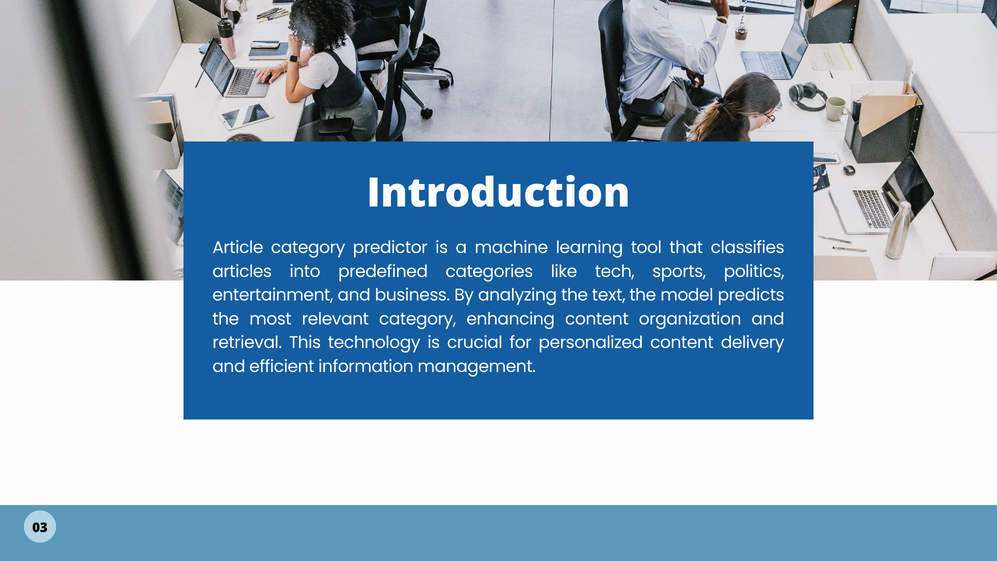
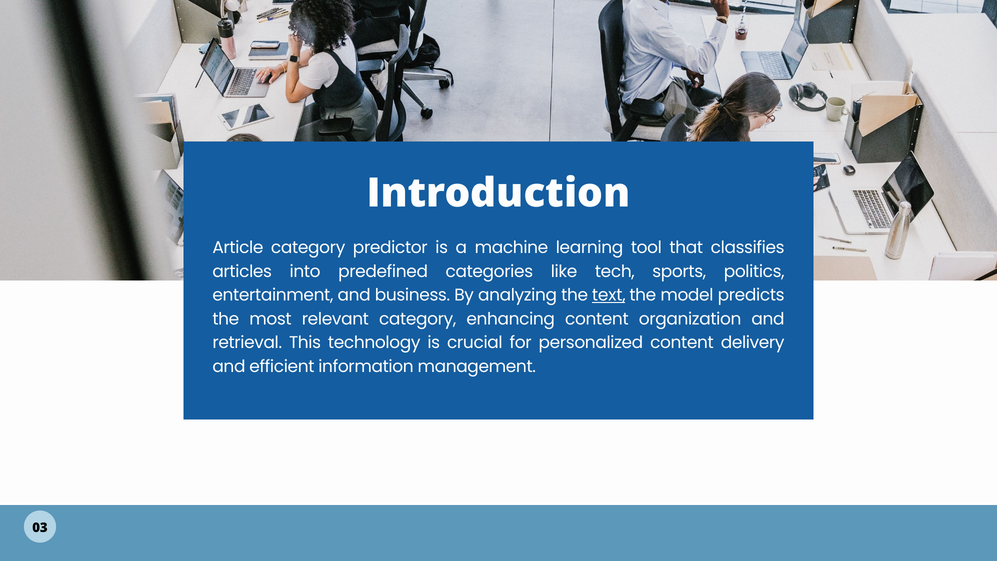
text underline: none -> present (609, 295)
